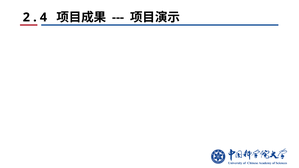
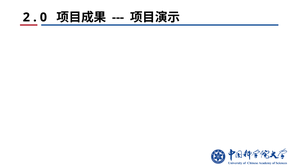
4: 4 -> 0 (43, 17)
